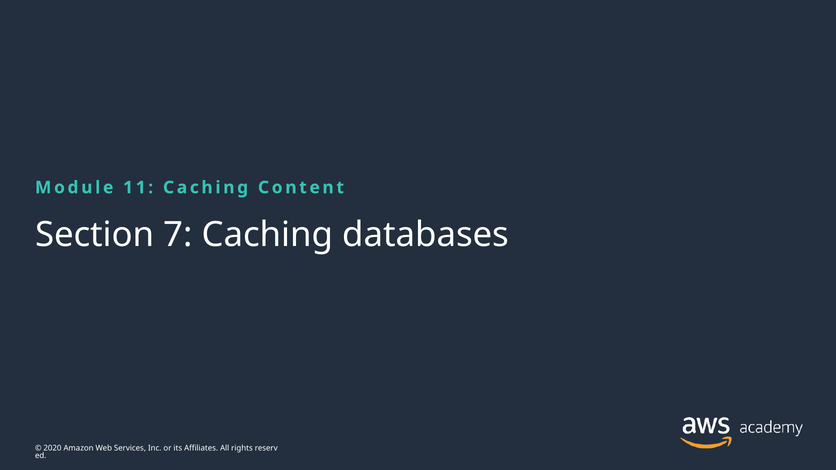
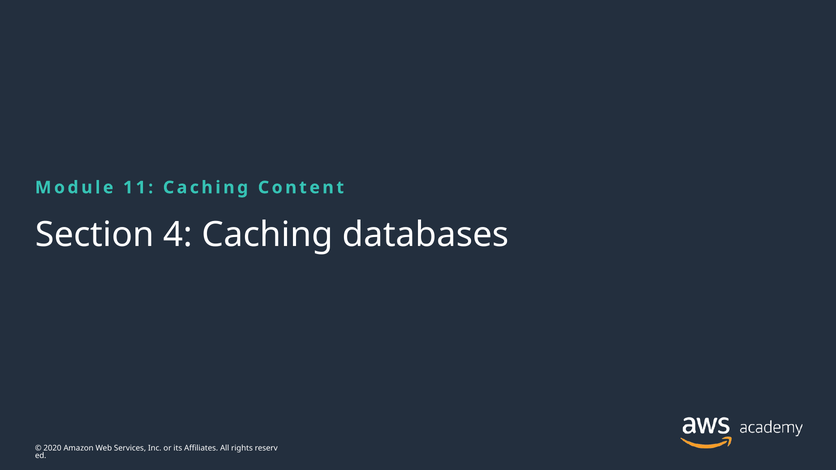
7: 7 -> 4 (178, 235)
